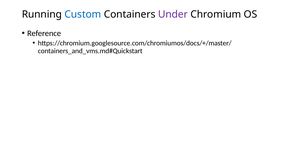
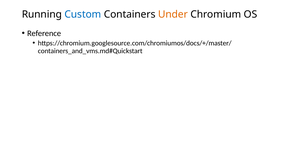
Under colour: purple -> orange (173, 14)
